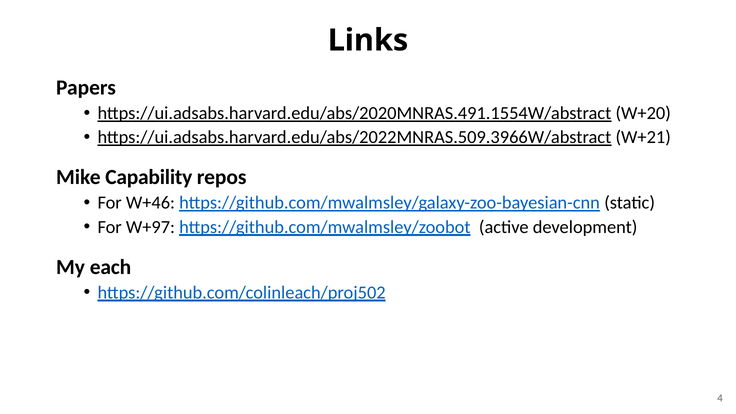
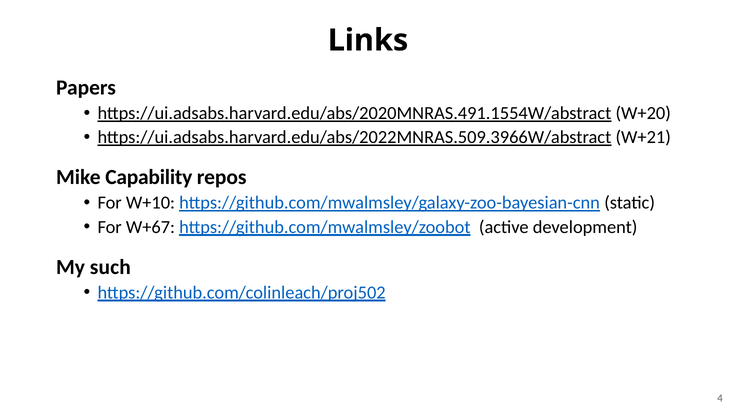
W+46: W+46 -> W+10 (150, 203)
W+97: W+97 -> W+67 (150, 227)
each: each -> such (110, 267)
